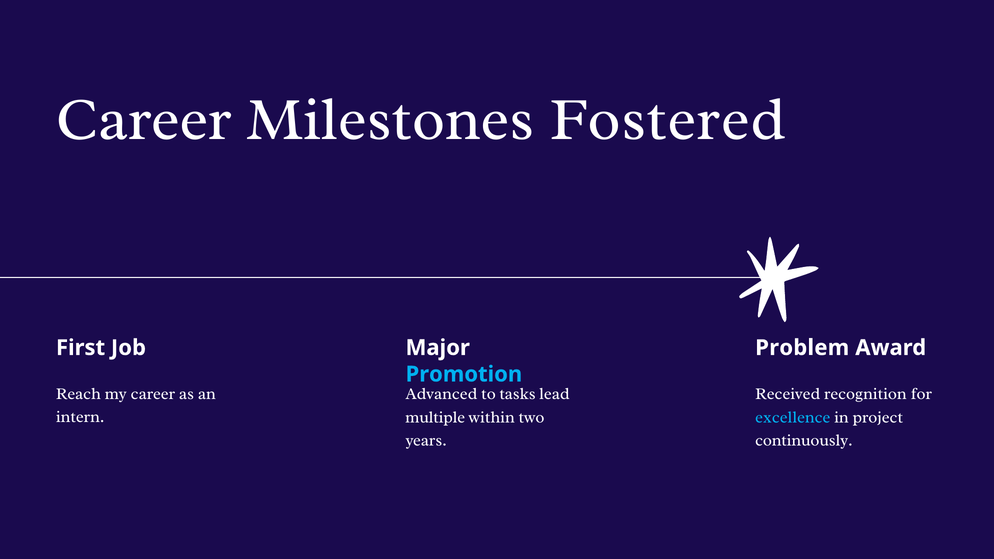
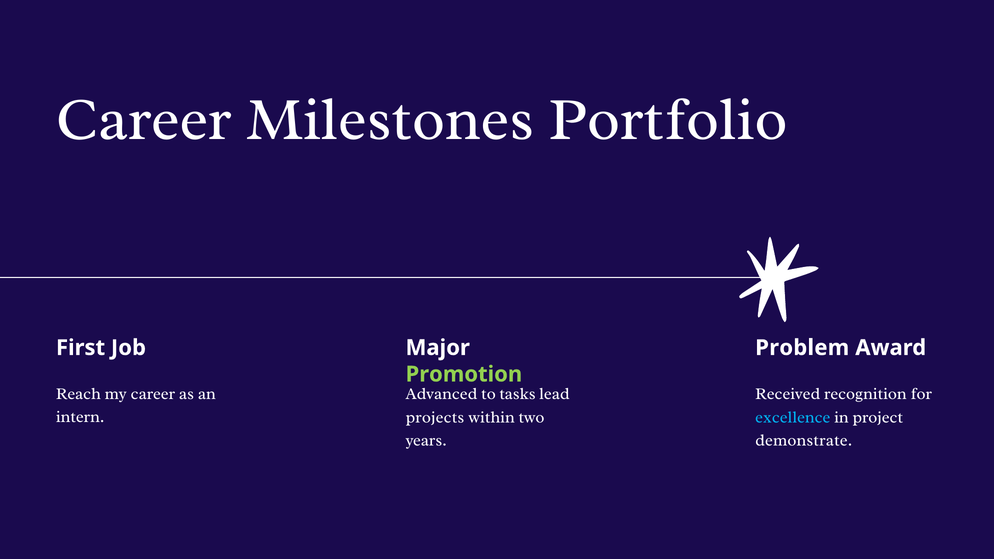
Fostered: Fostered -> Portfolio (668, 119)
Promotion colour: light blue -> light green (464, 374)
multiple: multiple -> projects (435, 417)
continuously: continuously -> demonstrate (804, 440)
